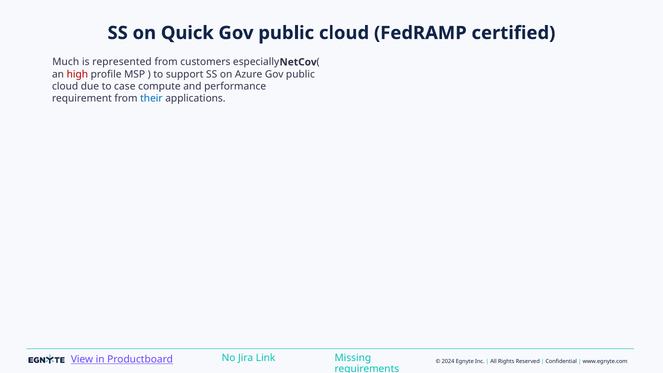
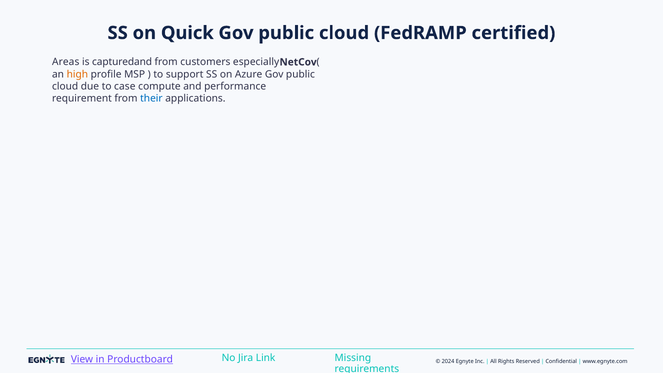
Much: Much -> Areas (66, 62)
represented: represented -> capturedand (122, 62)
high colour: red -> orange (77, 74)
